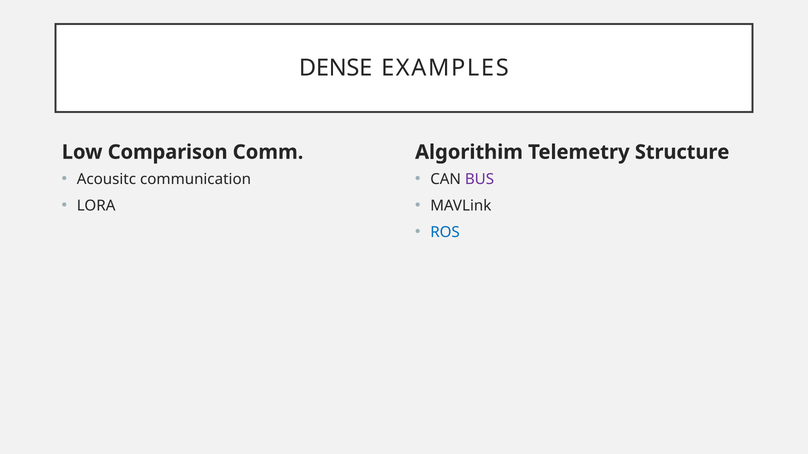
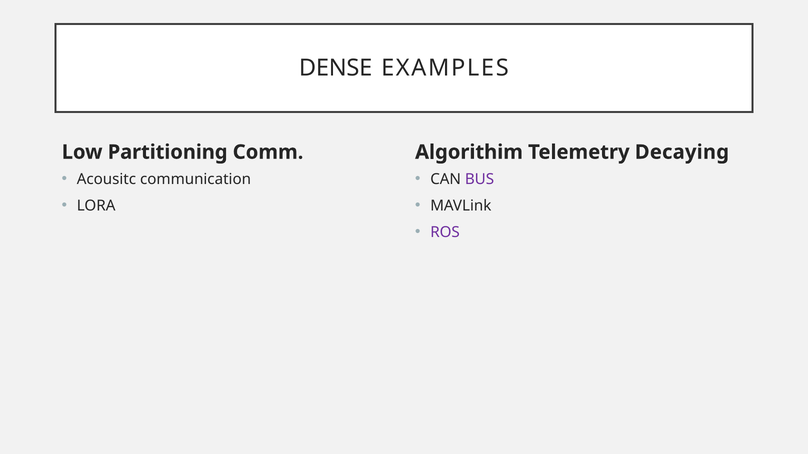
Comparison: Comparison -> Partitioning (168, 152)
Structure: Structure -> Decaying (682, 152)
ROS colour: blue -> purple (445, 232)
